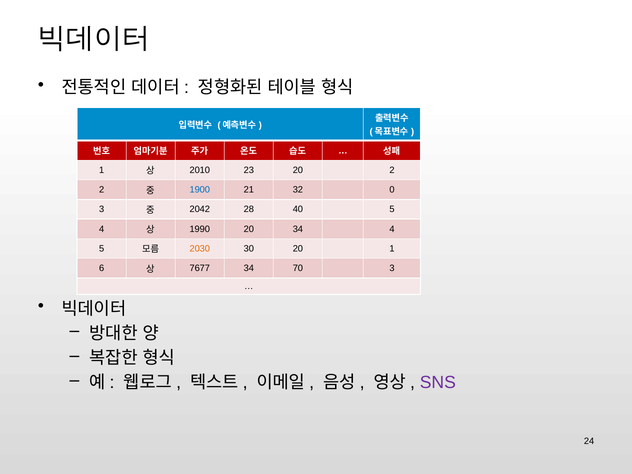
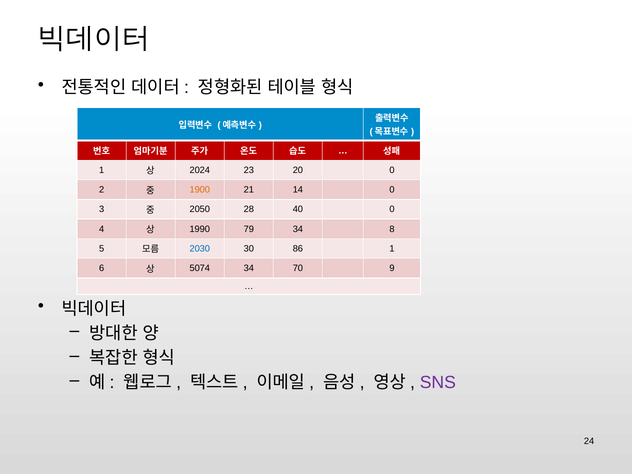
2010: 2010 -> 2024 (200, 170)
20 2: 2 -> 0 (392, 170)
1900 colour: blue -> orange (200, 190)
32: 32 -> 14 (298, 190)
2042: 2042 -> 2050 (200, 209)
40 5: 5 -> 0 (392, 209)
1990 20: 20 -> 79 (249, 229)
34 4: 4 -> 8 (392, 229)
2030 colour: orange -> blue (200, 249)
30 20: 20 -> 86 (298, 249)
7677: 7677 -> 5074 (200, 268)
70 3: 3 -> 9 (392, 268)
